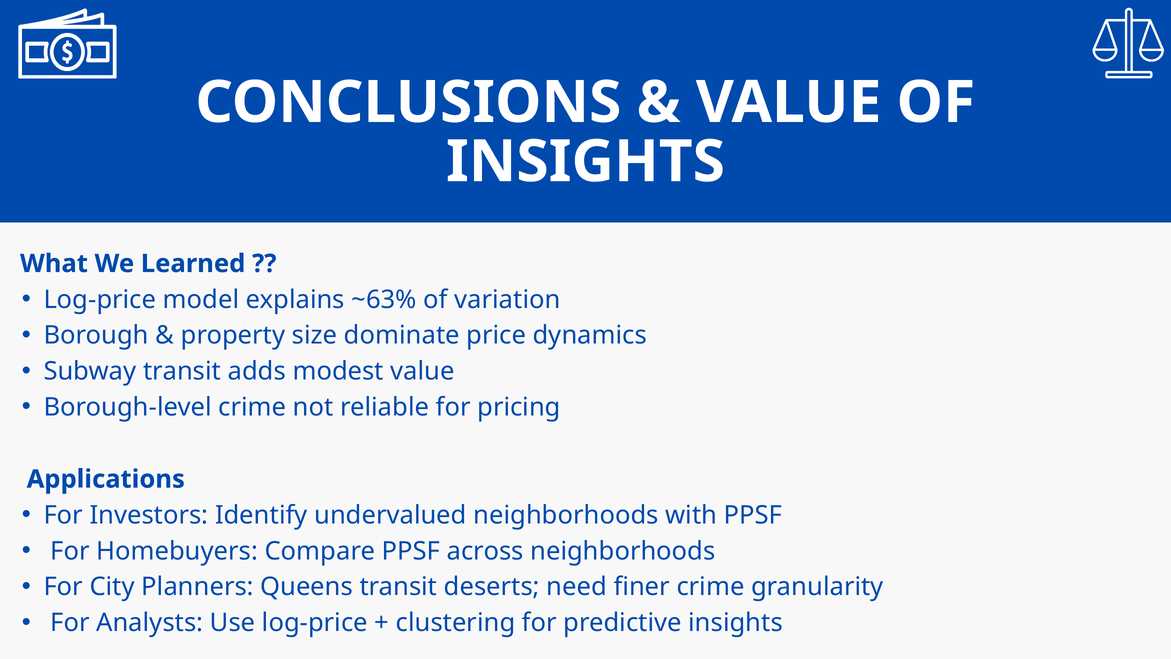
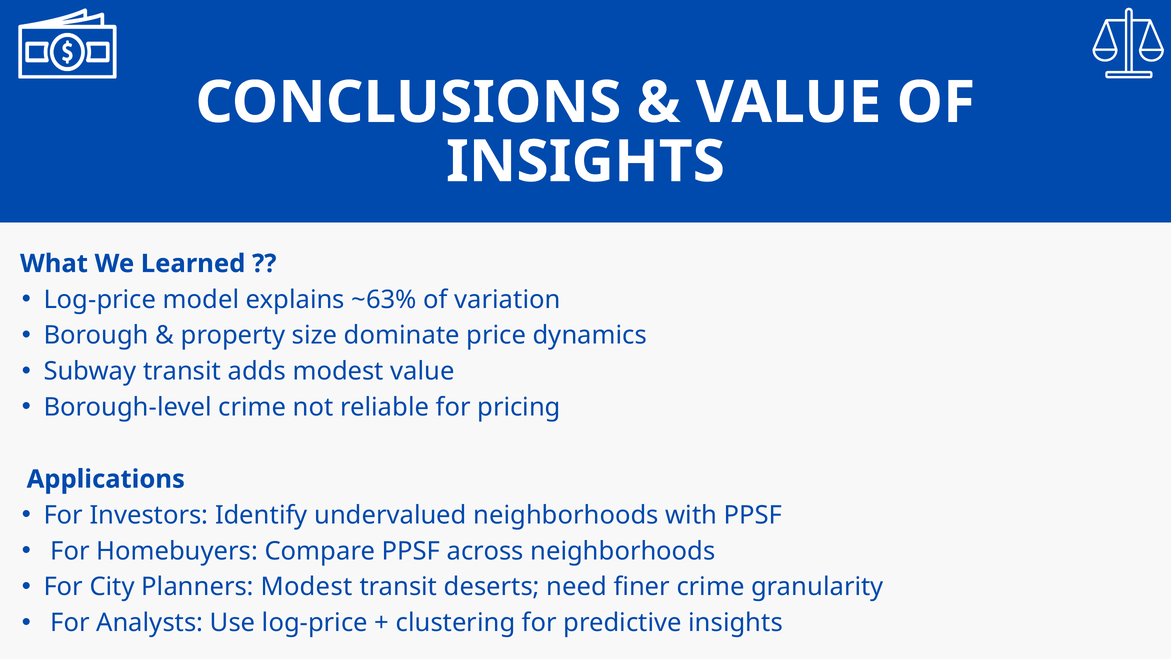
Planners Queens: Queens -> Modest (306, 587)
